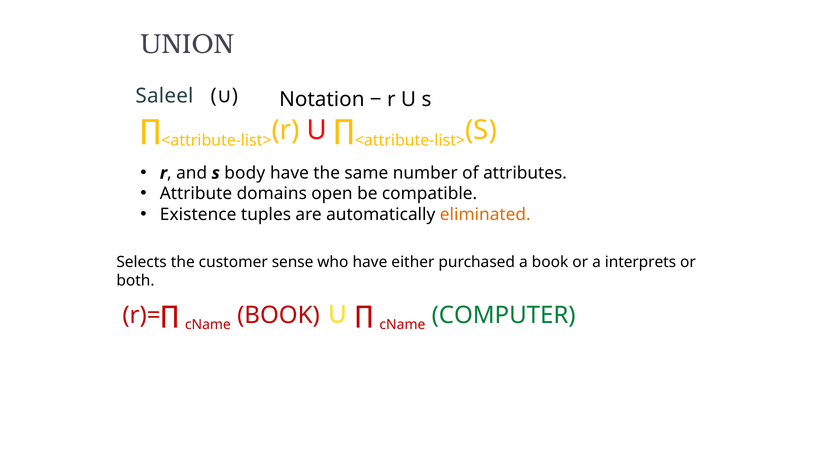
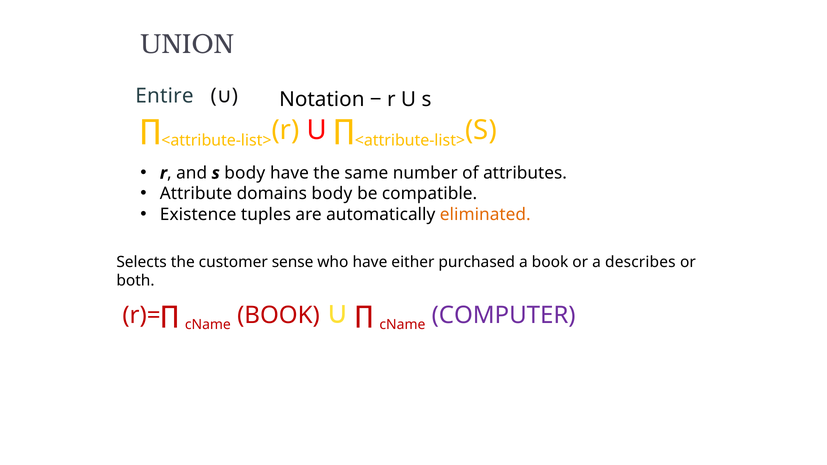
Saleel: Saleel -> Entire (164, 96)
domains open: open -> body (332, 194)
interprets: interprets -> describes (640, 262)
COMPUTER colour: green -> purple (504, 316)
